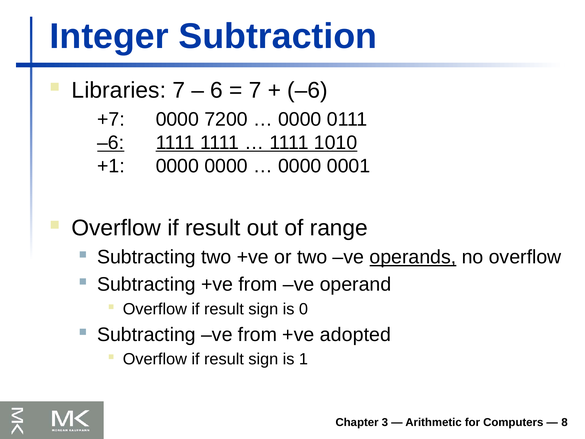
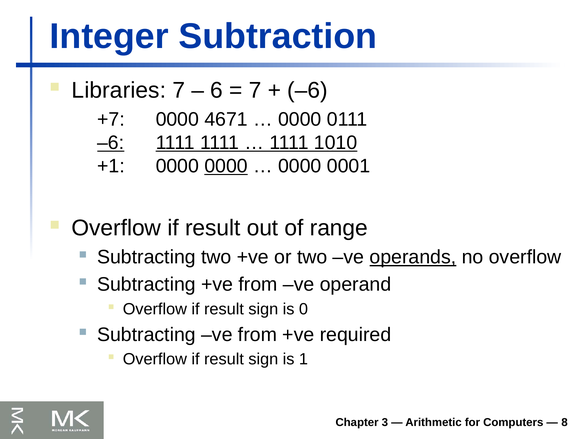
7200: 7200 -> 4671 (226, 119)
0000 underline: none -> present (226, 166)
adopted: adopted -> required (356, 334)
